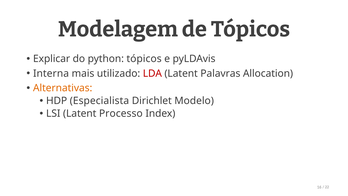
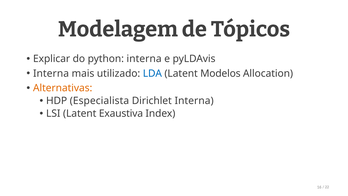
python tópicos: tópicos -> interna (144, 59)
LDA colour: red -> blue (152, 73)
Palavras: Palavras -> Modelos (220, 73)
Dirichlet Modelo: Modelo -> Interna (194, 101)
Processo: Processo -> Exaustiva (121, 113)
